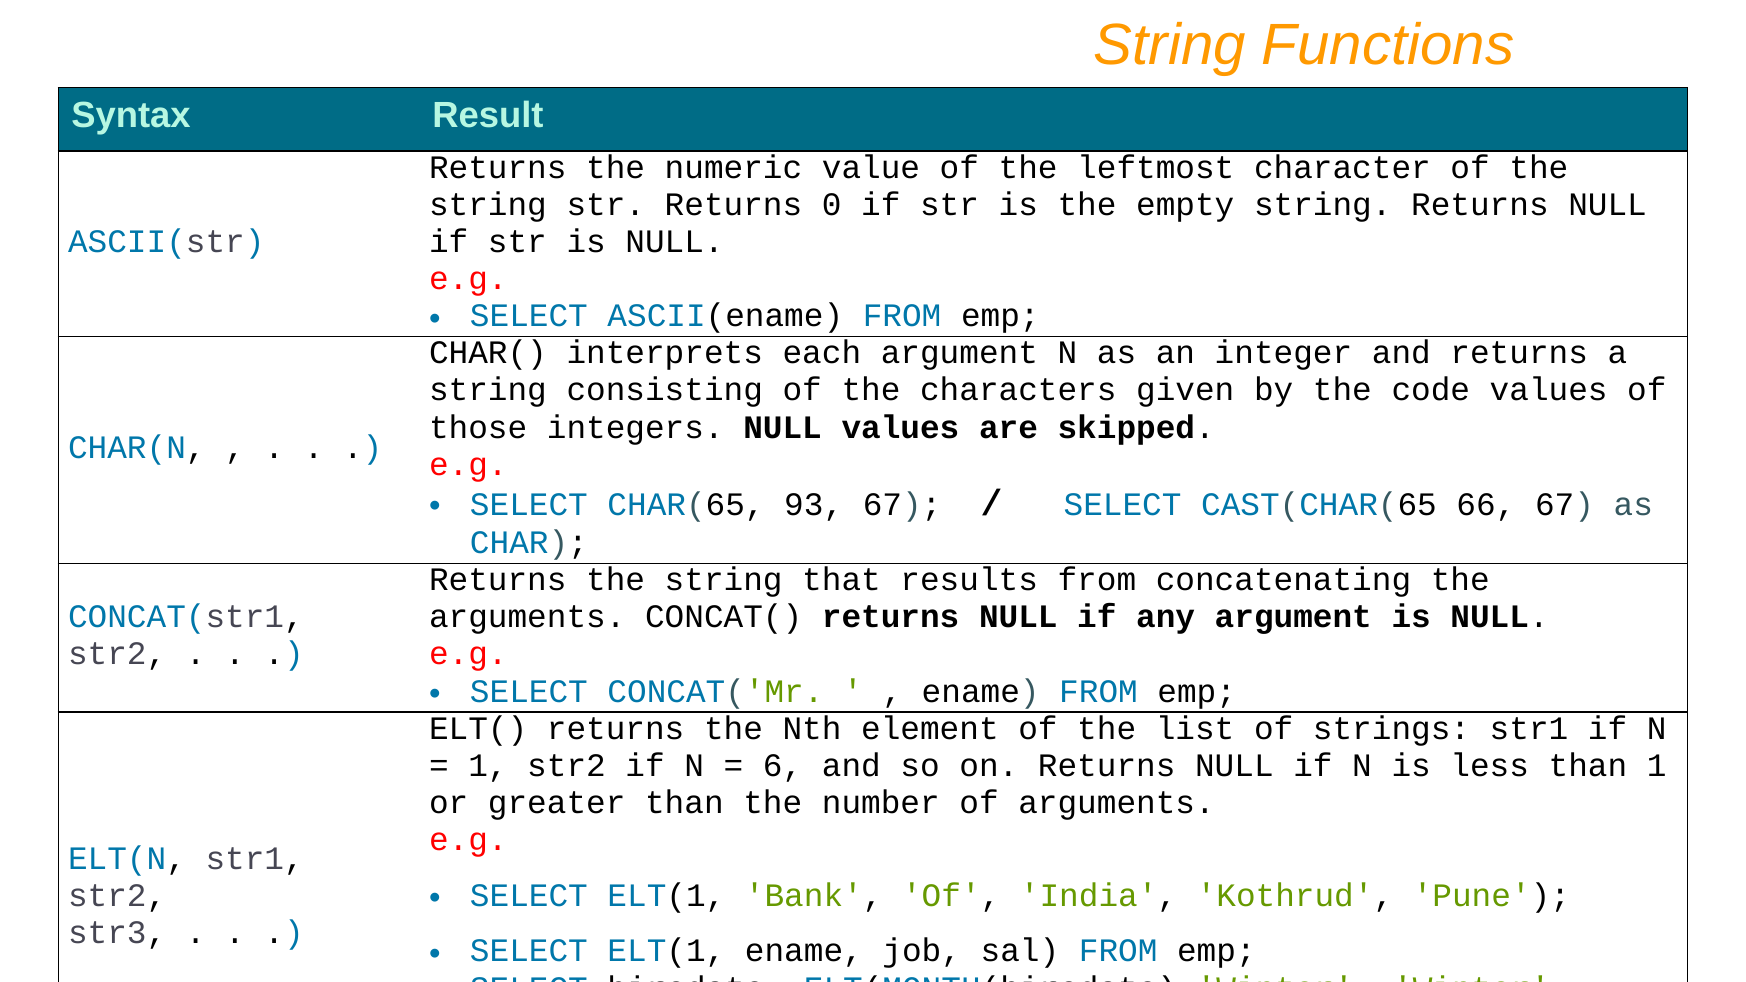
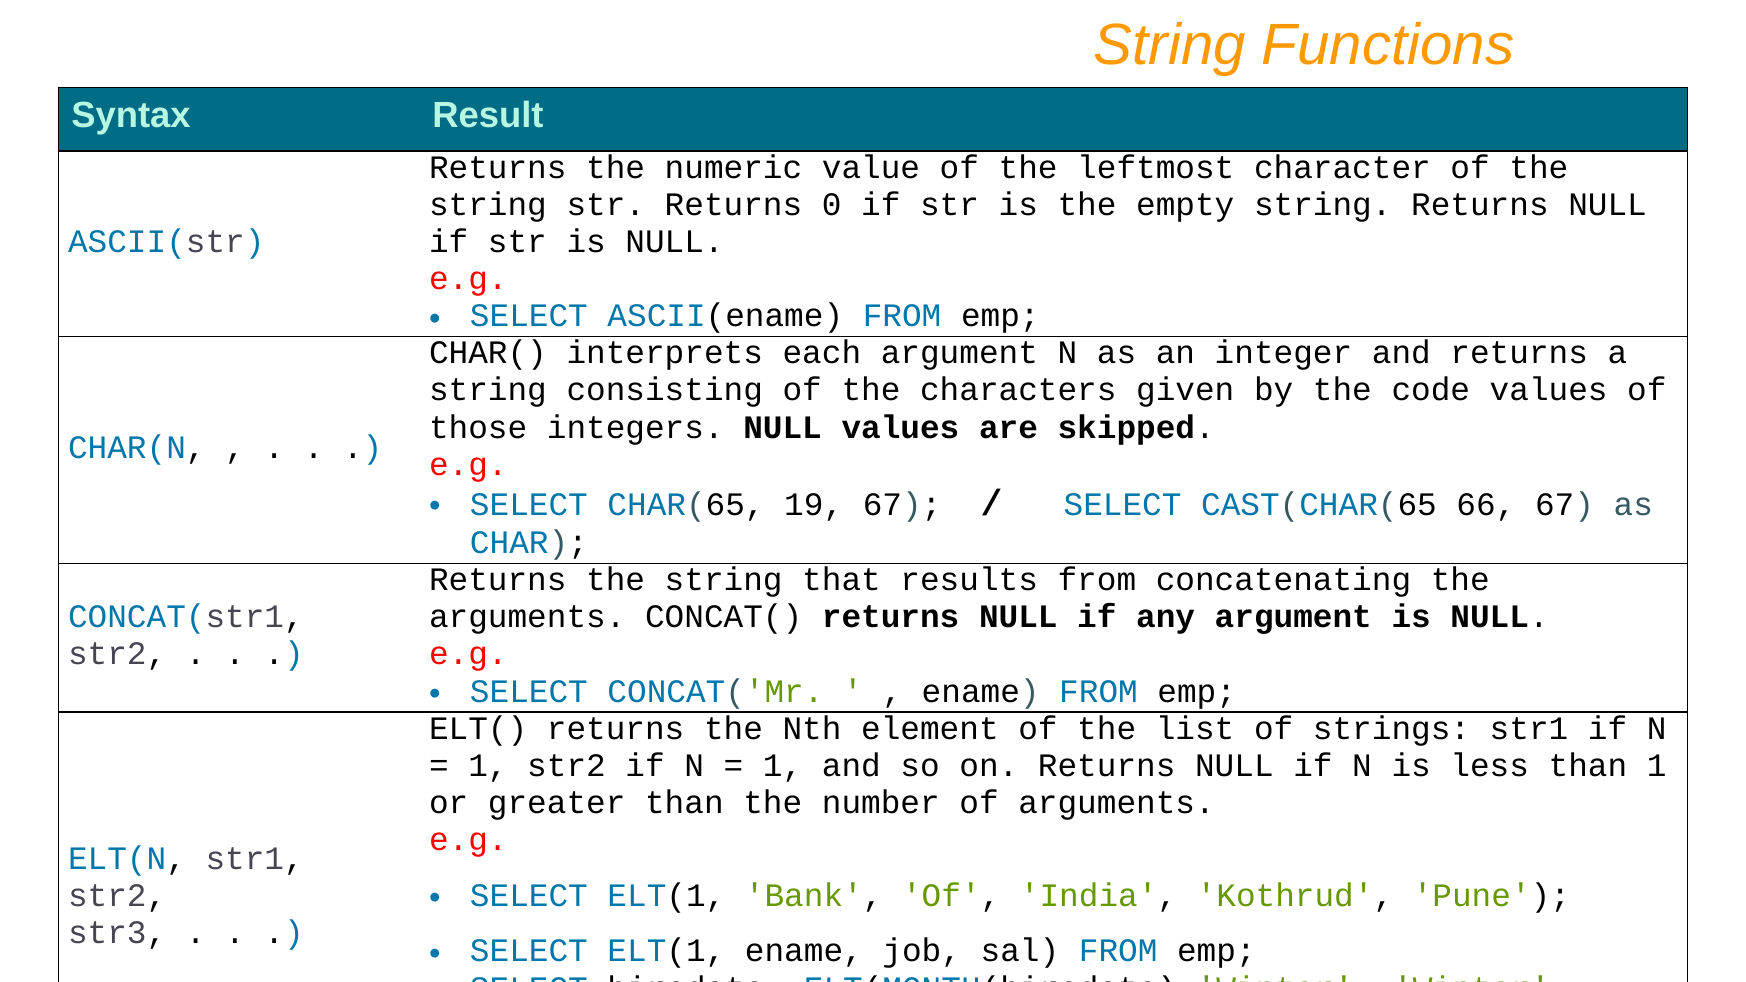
93: 93 -> 19 (814, 505)
6: 6 -> 1 (783, 766)
